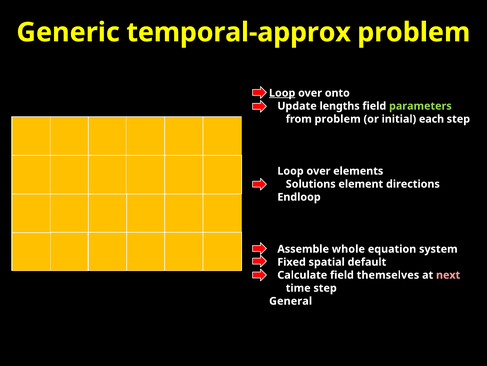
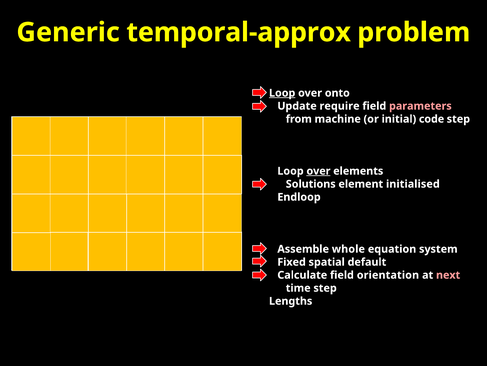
lengths: lengths -> require (340, 106)
parameters colour: light green -> pink (420, 106)
from problem: problem -> machine (338, 119)
each: each -> code (432, 119)
over underline: none -> present (318, 171)
directions: directions -> initialised (413, 184)
themselves: themselves -> orientation (388, 275)
General: General -> Lengths (291, 301)
